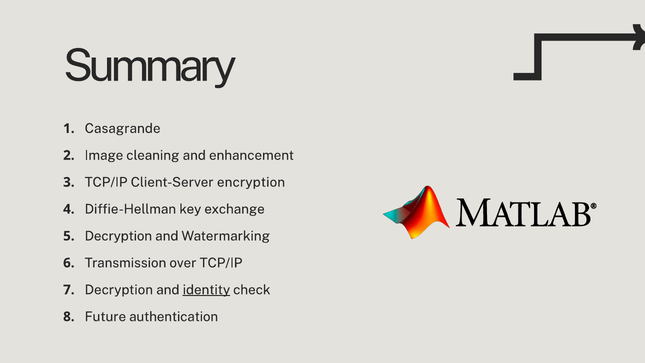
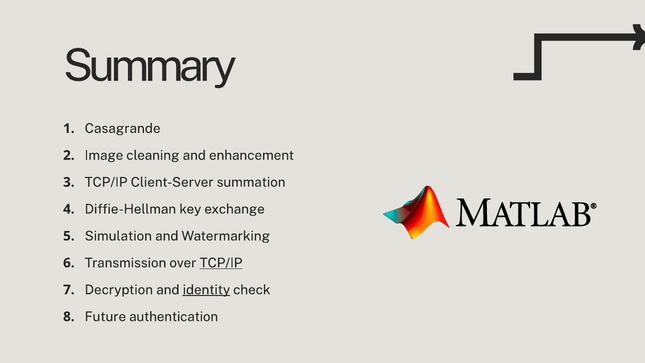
encryption: encryption -> summation (251, 182)
Decryption: Decryption -> Simulation (118, 236)
TCP/IP underline: none -> present (221, 263)
